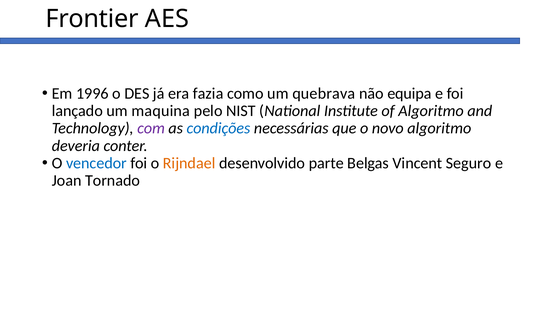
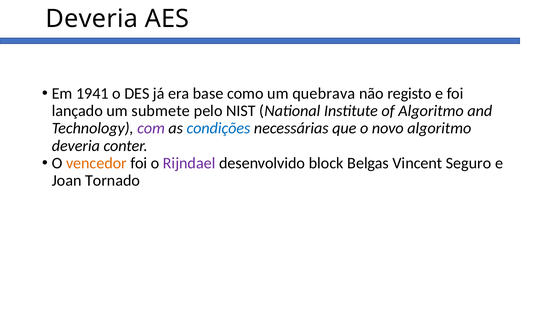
Frontier: Frontier -> Deveria (92, 19)
1996: 1996 -> 1941 (92, 93)
fazia: fazia -> base (208, 93)
equipa: equipa -> registo (409, 93)
maquina: maquina -> submete (161, 111)
vencedor colour: blue -> orange (96, 163)
Rijndael colour: orange -> purple (189, 163)
parte: parte -> block (326, 163)
